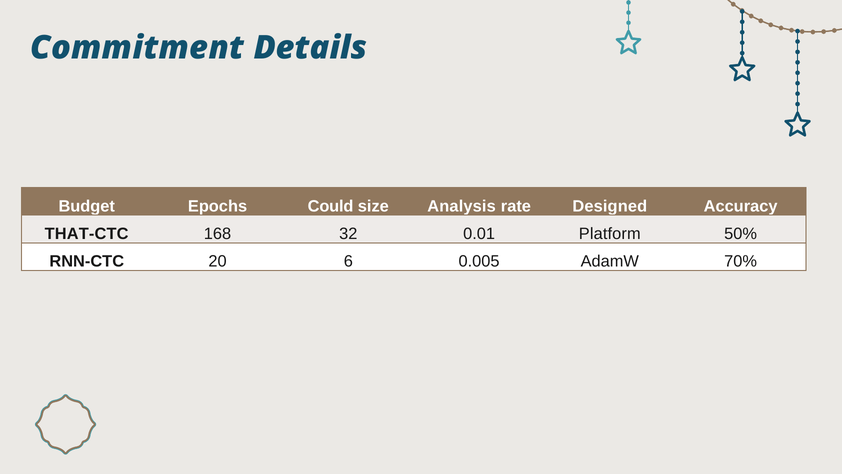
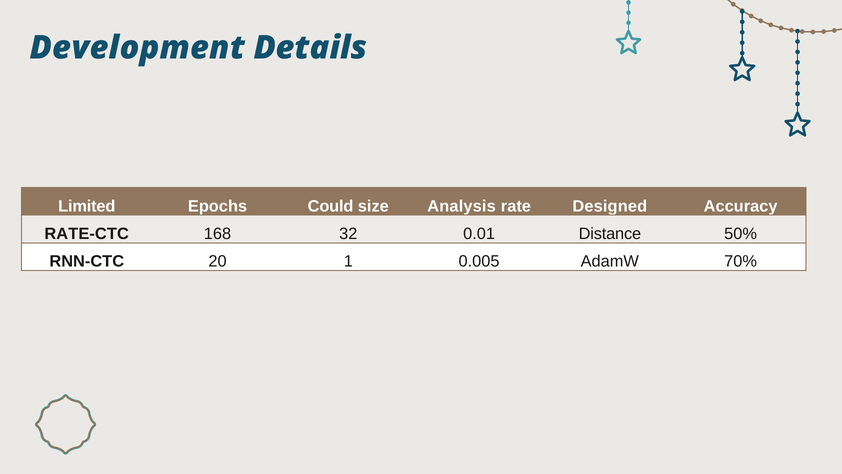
Commitment: Commitment -> Development (137, 48)
Budget: Budget -> Limited (87, 206)
THAT-CTC: THAT-CTC -> RATE-CTC (87, 234)
Platform: Platform -> Distance (610, 234)
6: 6 -> 1 (348, 261)
